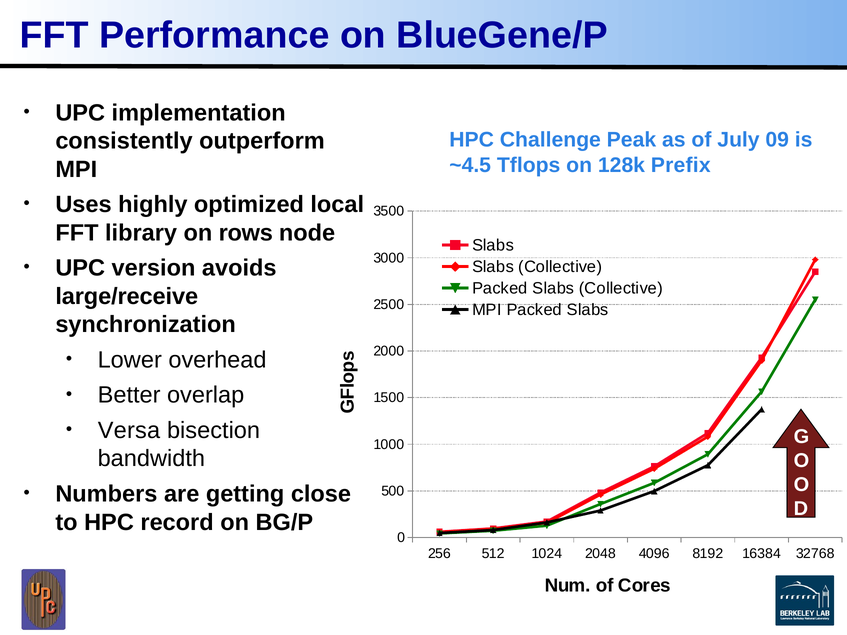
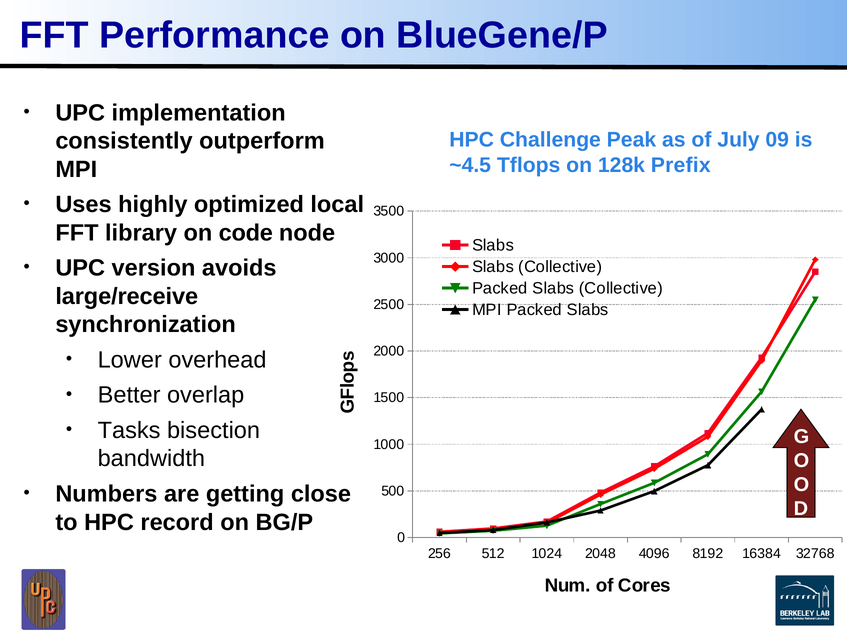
rows: rows -> code (246, 233)
Versa: Versa -> Tasks (129, 431)
